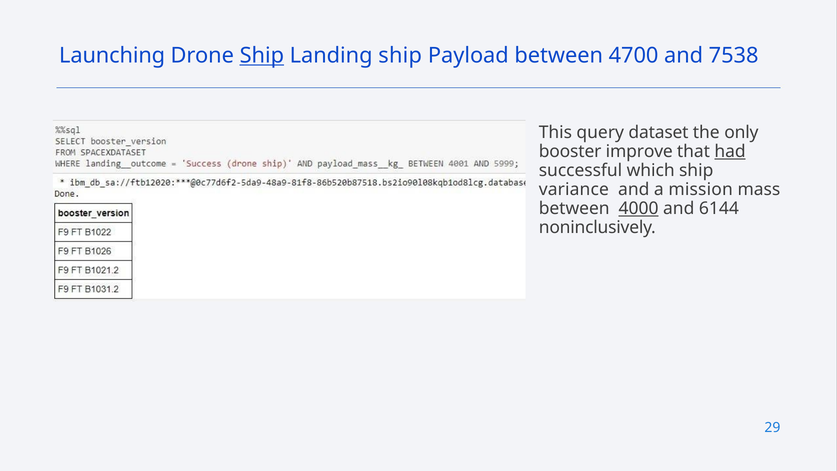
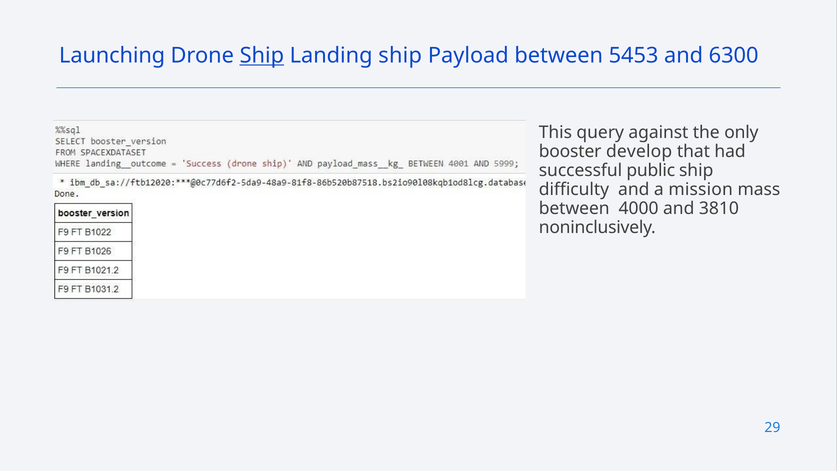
4700: 4700 -> 5453 (634, 56)
7538: 7538 -> 6300 (734, 56)
dataset: dataset -> against (658, 132)
improve: improve -> develop (639, 151)
had underline: present -> none (730, 151)
which: which -> public (651, 170)
variance: variance -> difficulty (574, 190)
4000 underline: present -> none (639, 209)
6144: 6144 -> 3810 (719, 209)
